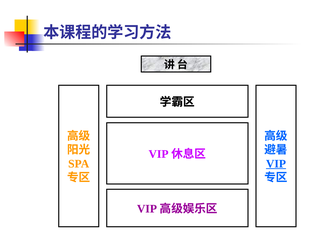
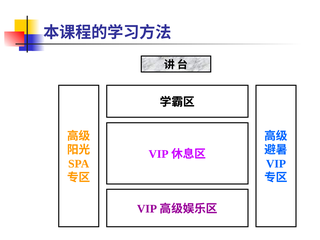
VIP underline: present -> none (276, 164)
